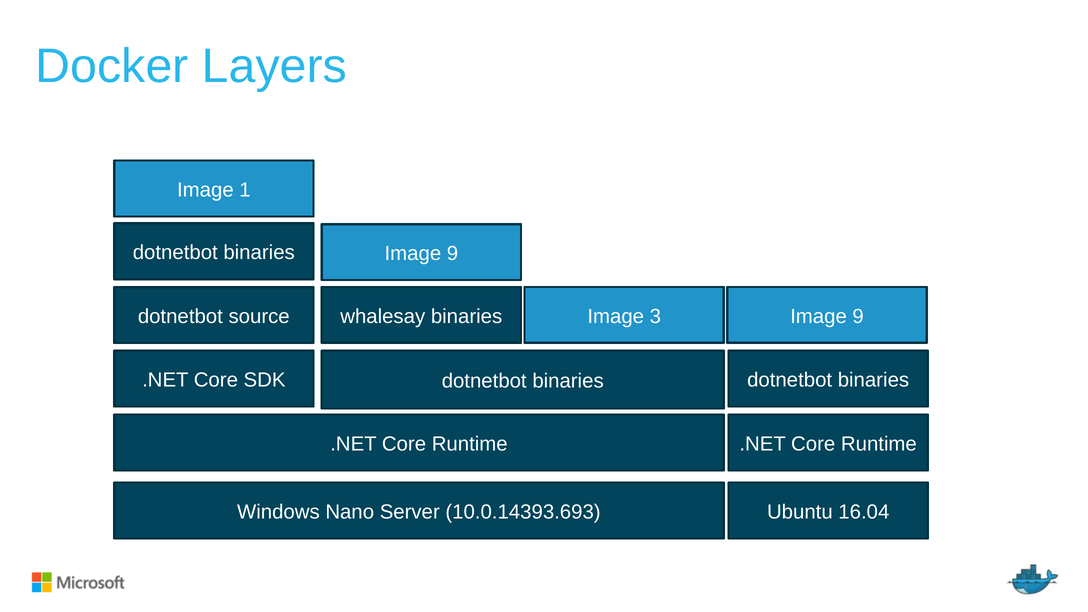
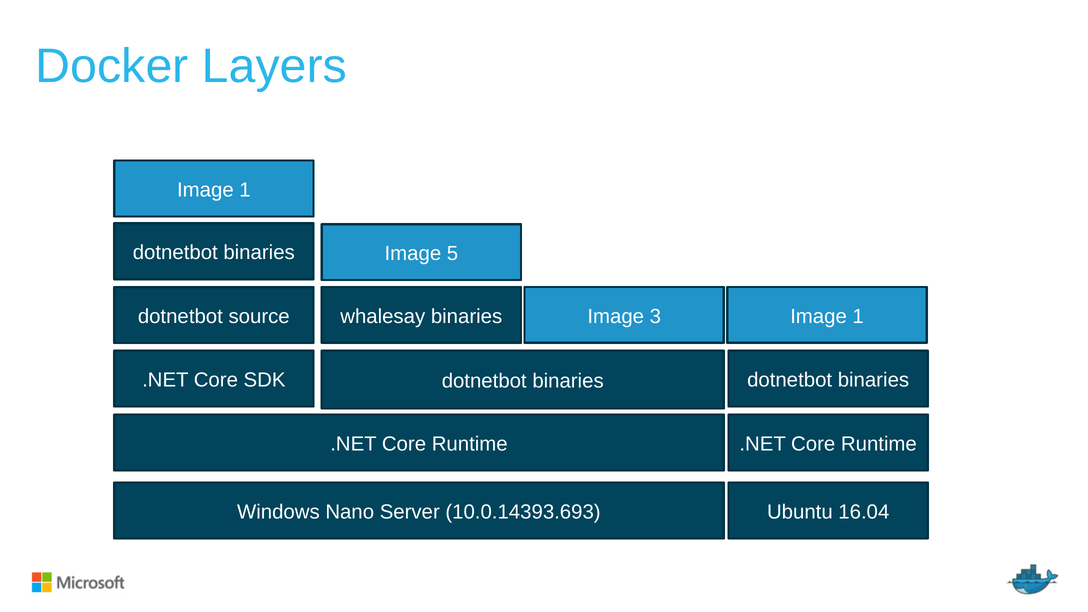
9: 9 -> 5 (453, 254)
3 Image 9: 9 -> 1 (858, 316)
